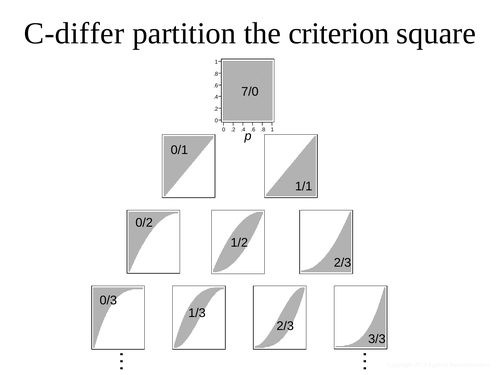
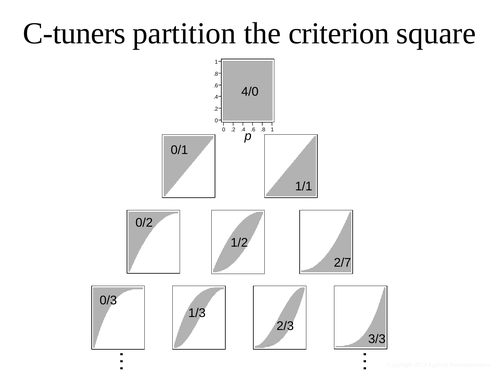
C-differ: C-differ -> C-tuners (74, 33)
7/0: 7/0 -> 4/0 (250, 92)
2/3: 2/3 -> 2/7 (343, 263)
